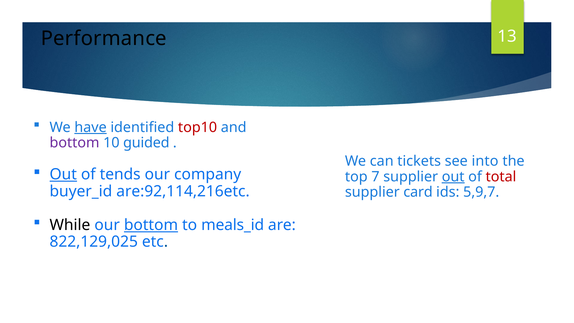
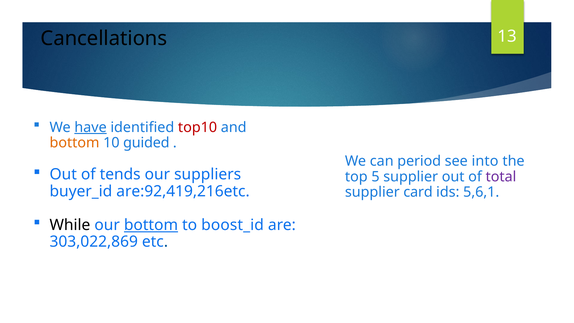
Performance: Performance -> Cancellations (104, 38)
bottom colour: purple -> orange (75, 143)
tickets: tickets -> period (419, 161)
Out underline: present -> none (63, 174)
company: company -> suppliers (208, 174)
7: 7 -> 5 (375, 177)
out underline: present -> none (453, 177)
total colour: red -> purple (501, 177)
are:92,114,216etc: are:92,114,216etc -> are:92,419,216etc (183, 191)
5,9,7: 5,9,7 -> 5,6,1 (481, 192)
meals_id: meals_id -> boost_id (233, 225)
822,129,025: 822,129,025 -> 303,022,869 (94, 242)
